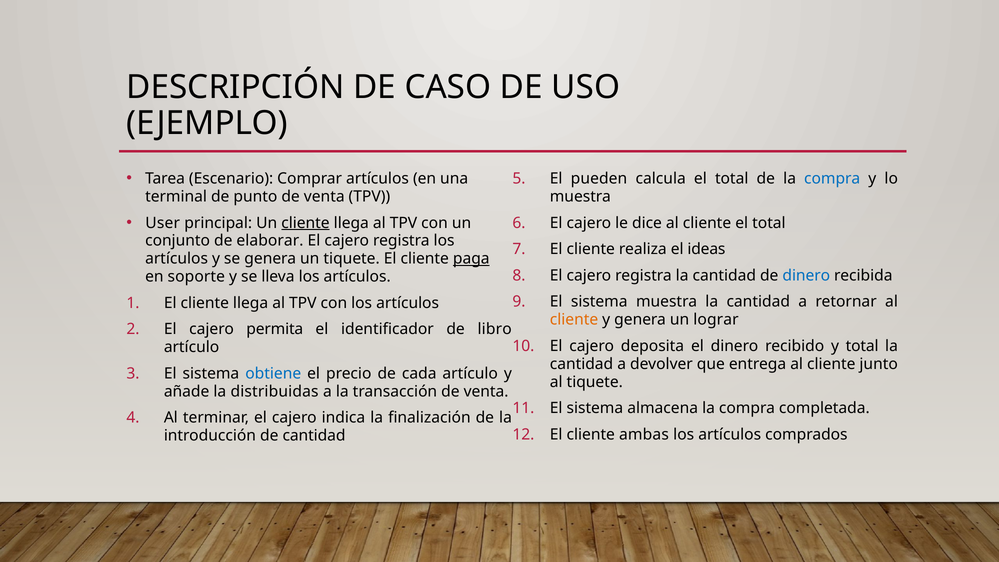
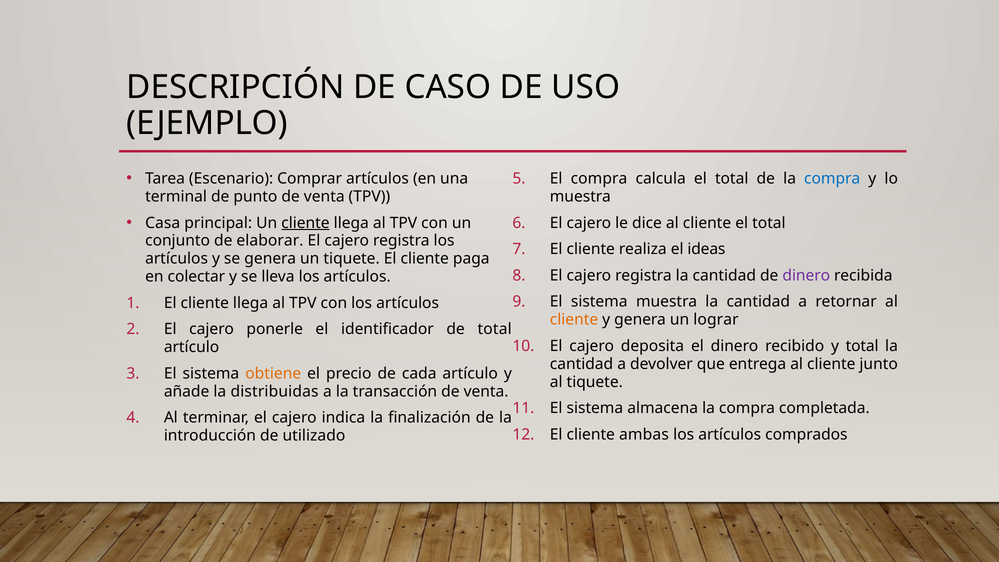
El pueden: pueden -> compra (599, 179)
User: User -> Casa (163, 223)
paga underline: present -> none (471, 259)
dinero colour: blue -> purple (806, 275)
soporte: soporte -> colectar (196, 277)
permita: permita -> ponerle (275, 329)
de libro: libro -> total (495, 329)
obtiene colour: blue -> orange (273, 374)
de cantidad: cantidad -> utilizado (314, 436)
